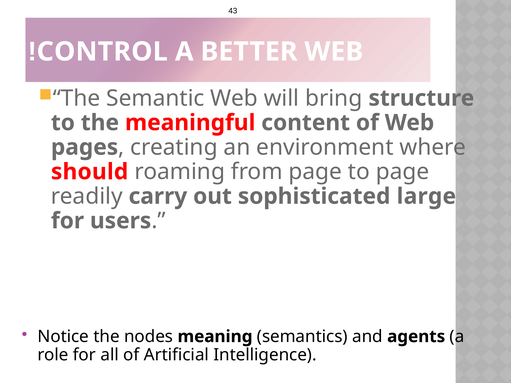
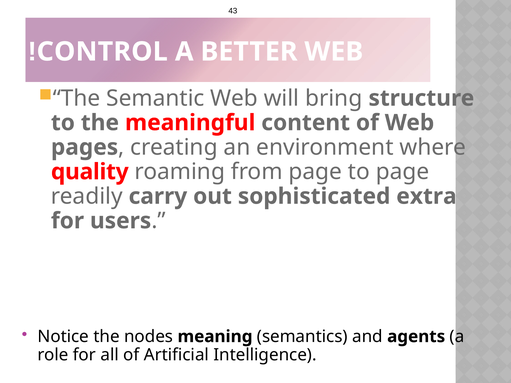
should: should -> quality (90, 172)
large: large -> extra (426, 196)
